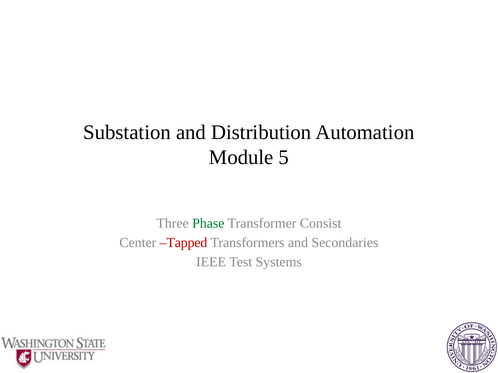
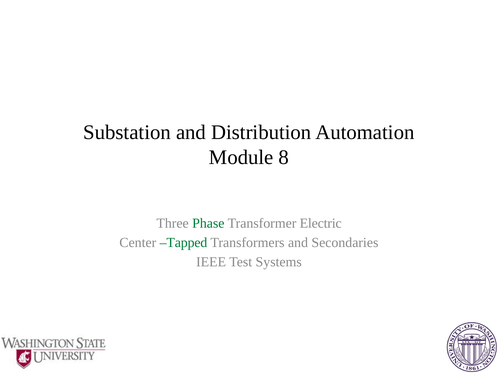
5: 5 -> 8 (284, 157)
Consist: Consist -> Electric (321, 223)
Tapped colour: red -> green (184, 243)
